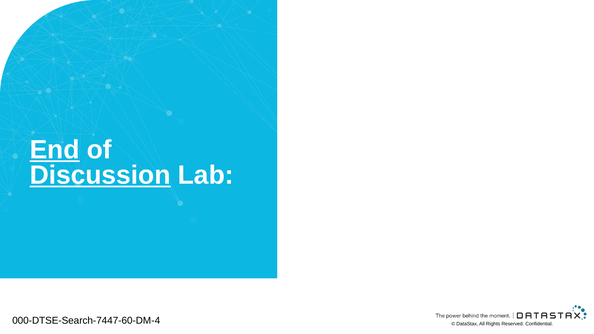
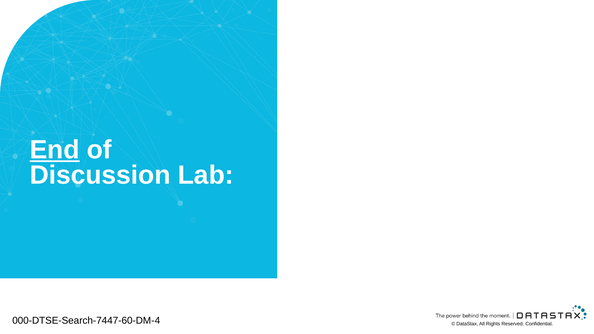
Discussion underline: present -> none (100, 175)
